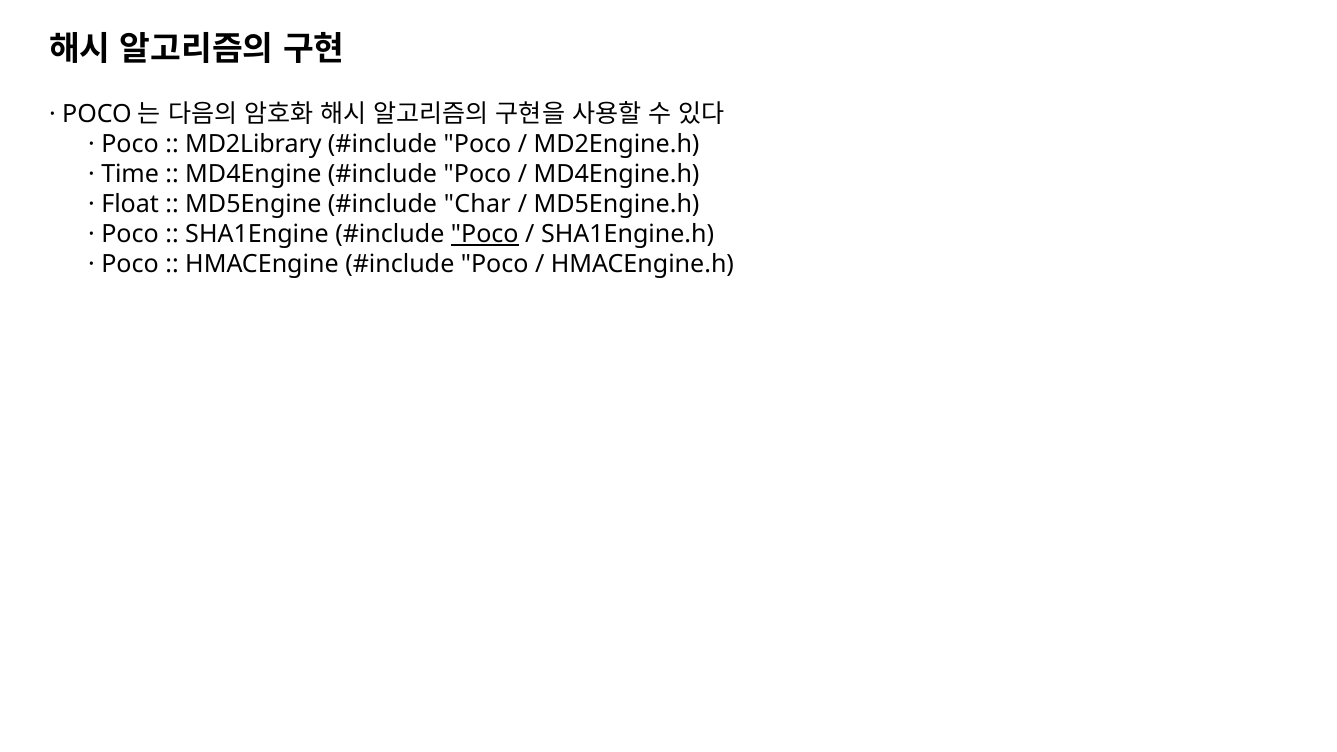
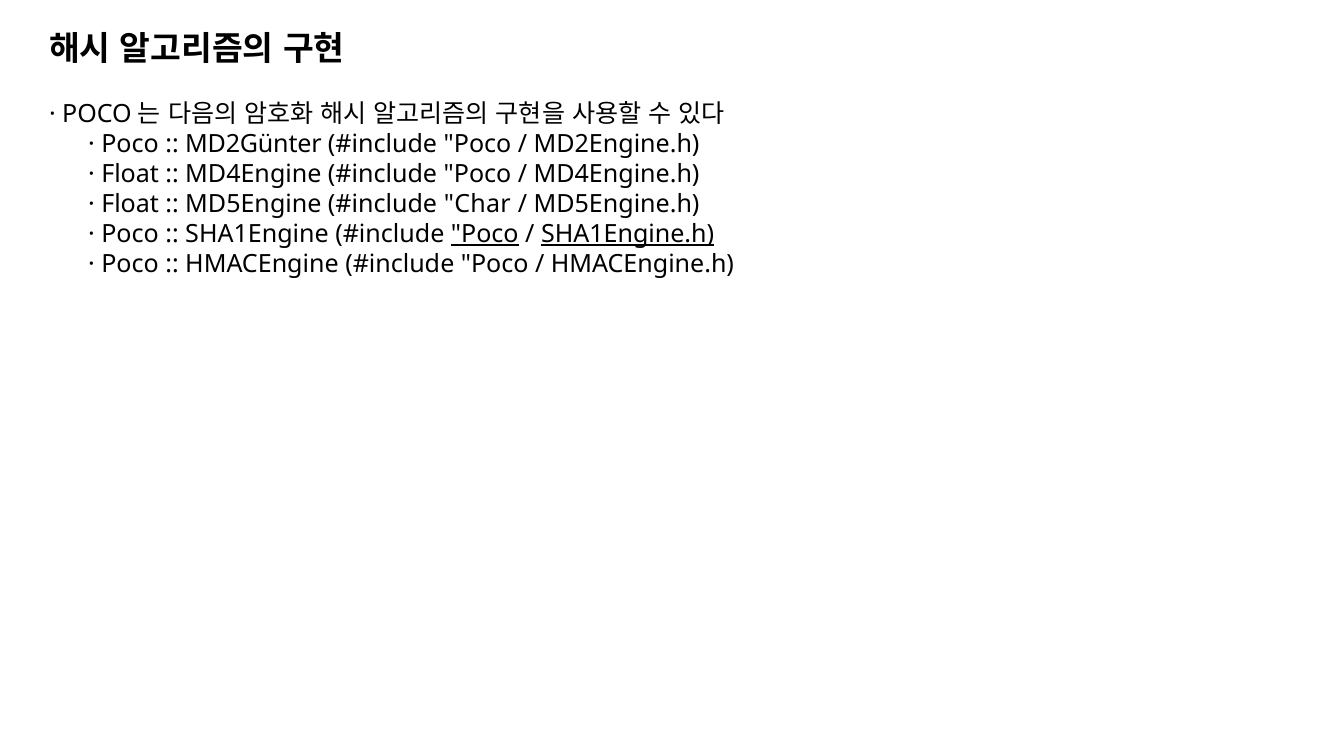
MD2Library: MD2Library -> MD2Günter (253, 144)
Time: Time -> Float (130, 174)
SHA1Engine.h underline: none -> present (628, 234)
